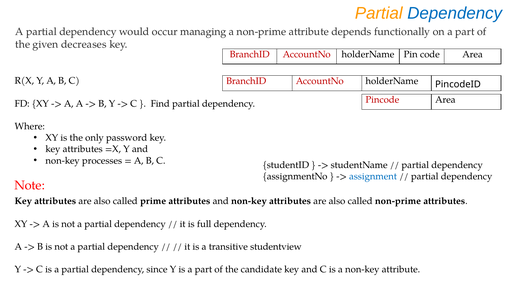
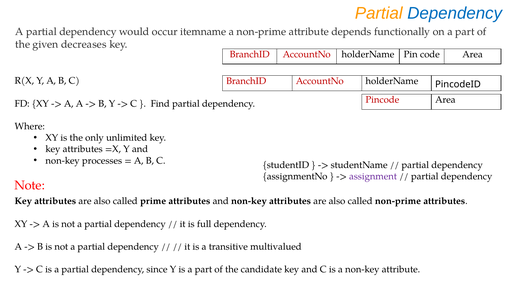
managing: managing -> itemname (203, 32)
password: password -> unlimited (127, 138)
assignment colour: blue -> purple (373, 176)
studentview: studentview -> multivalued (276, 246)
